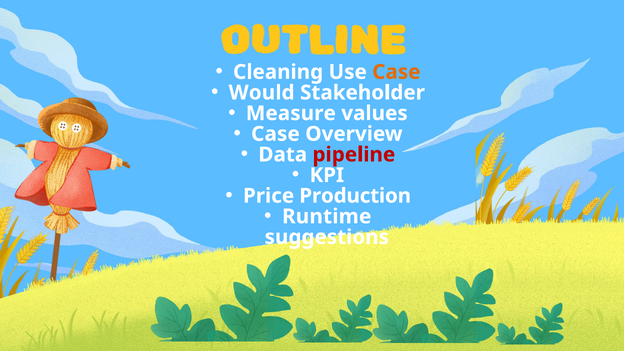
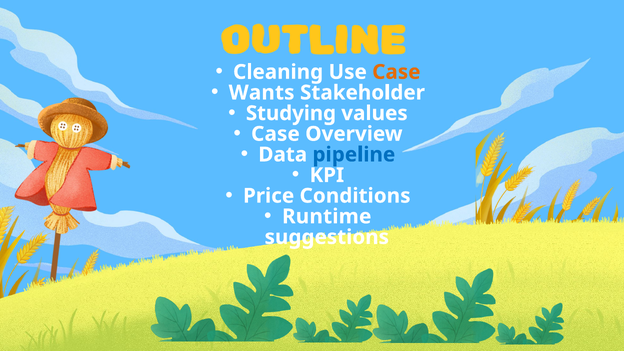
Would: Would -> Wants (262, 93)
Measure: Measure -> Studying (291, 113)
pipeline colour: red -> blue (354, 155)
Production: Production -> Conditions (355, 196)
